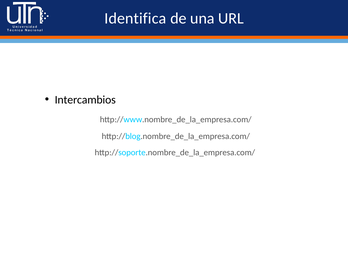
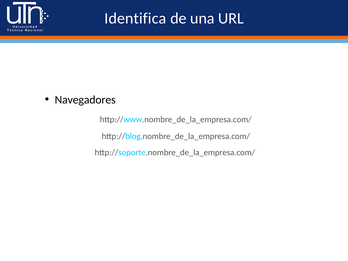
Intercambios: Intercambios -> Navegadores (85, 100)
